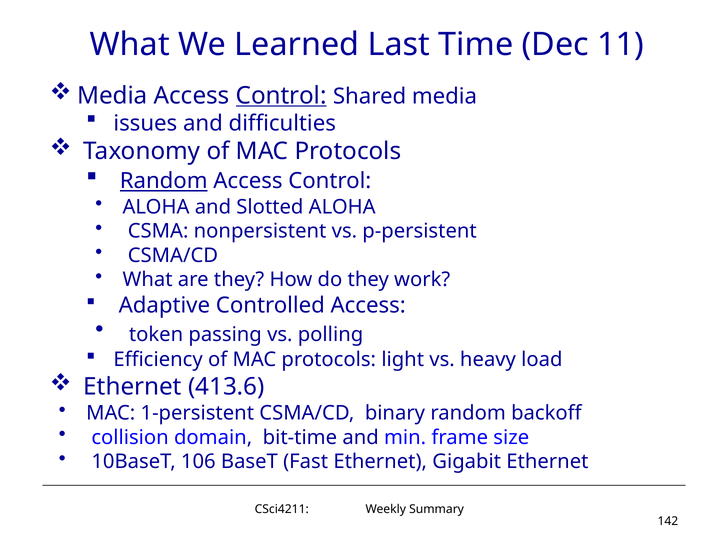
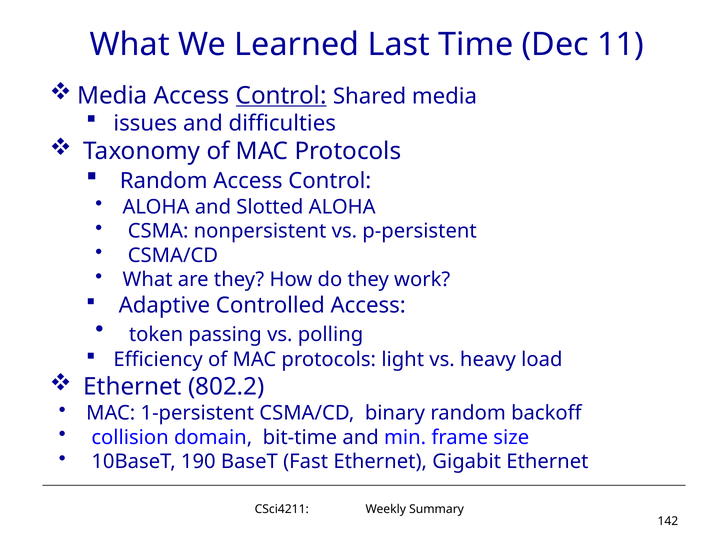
Random underline: present -> none (164, 181)
413.6: 413.6 -> 802.2 (226, 387)
106: 106 -> 190 (198, 462)
